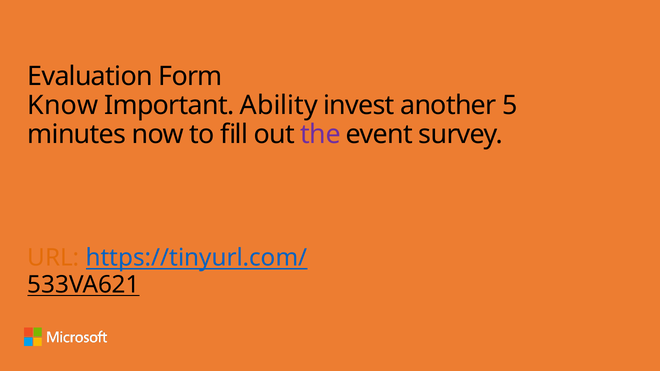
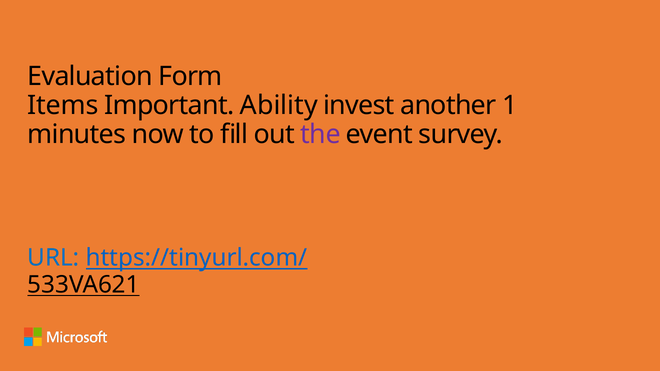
Know: Know -> Items (63, 106)
5: 5 -> 1 (510, 106)
URL colour: orange -> blue (53, 258)
